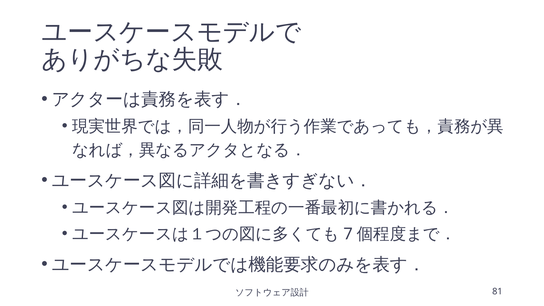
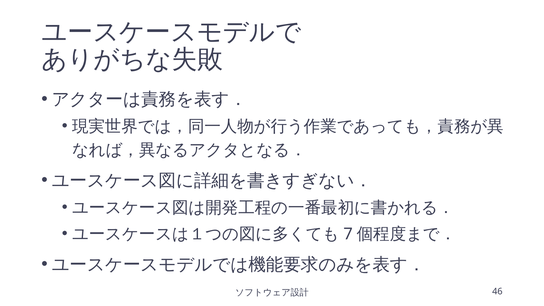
81: 81 -> 46 (497, 292)
